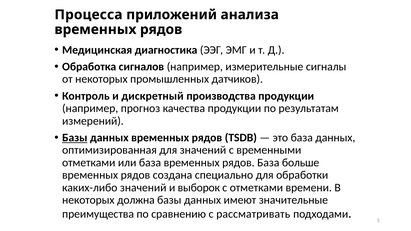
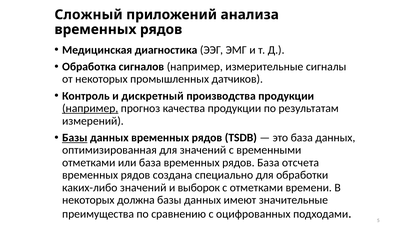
Процесса: Процесса -> Сложный (89, 15)
например underline: none -> present (90, 108)
больше: больше -> отсчета (300, 163)
рассматривать: рассматривать -> оцифрованных (253, 214)
